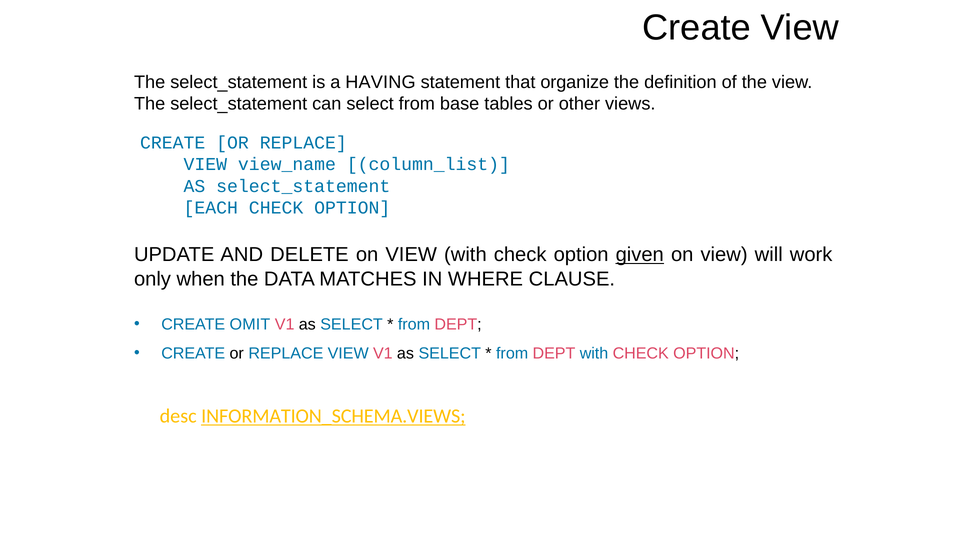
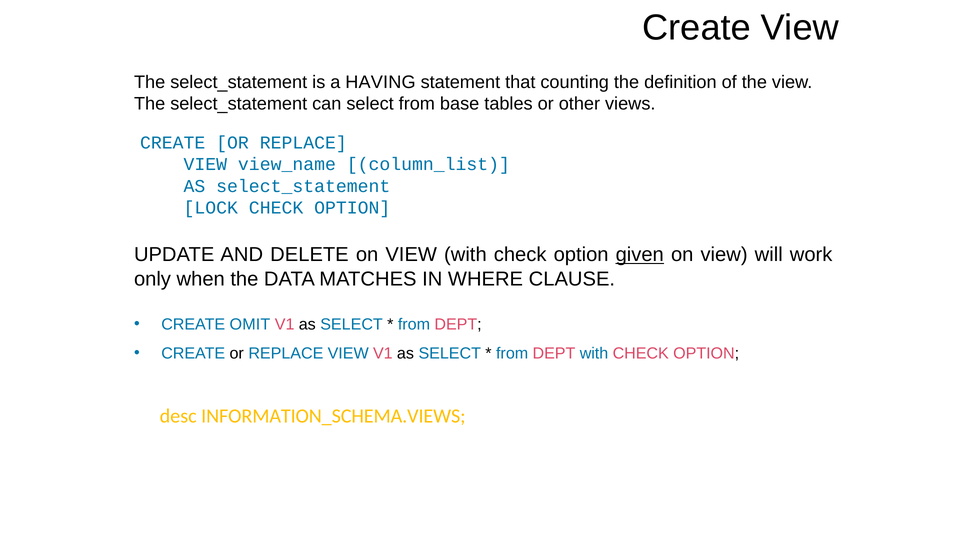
organize: organize -> counting (575, 82)
EACH: EACH -> LOCK (211, 208)
INFORMATION_SCHEMA.VIEWS underline: present -> none (333, 416)
